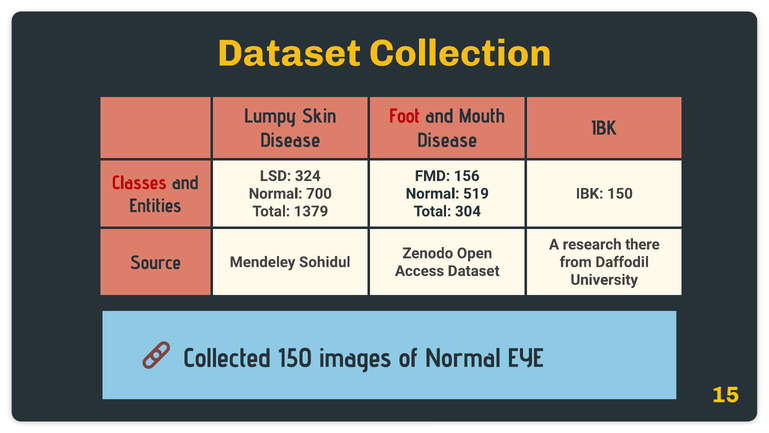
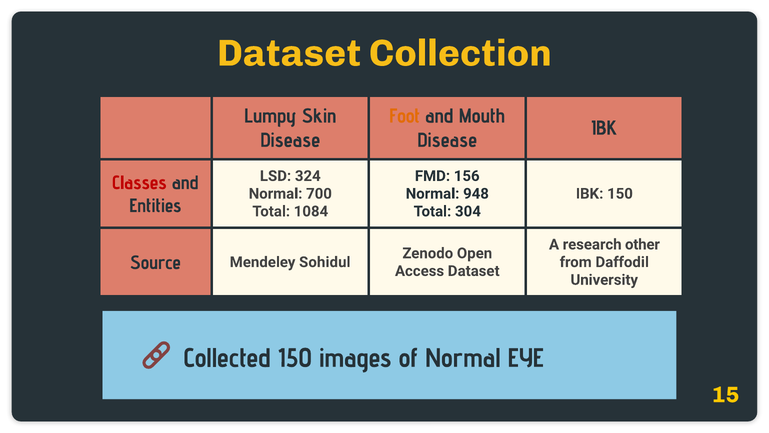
Foot colour: red -> orange (405, 116)
519: 519 -> 948 (476, 194)
1379: 1379 -> 1084 (311, 211)
there: there -> other (642, 244)
